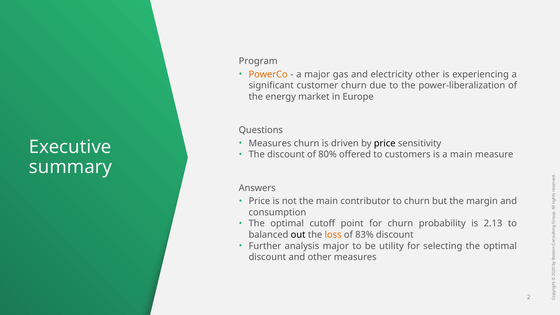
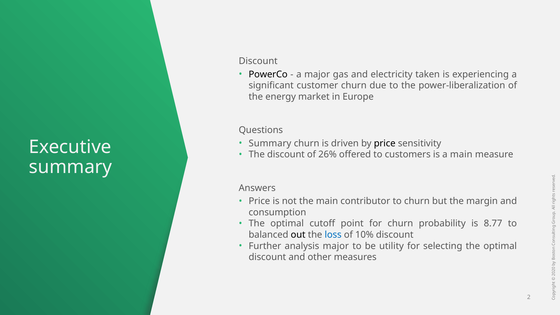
Program: Program -> Discount (258, 61)
PowerCo colour: orange -> black (268, 74)
electricity other: other -> taken (428, 74)
Measures: Measures -> Summary (270, 143)
80%: 80% -> 26% (328, 155)
2.13: 2.13 -> 8.77 (493, 224)
loss colour: orange -> blue (333, 235)
83%: 83% -> 10% (364, 235)
